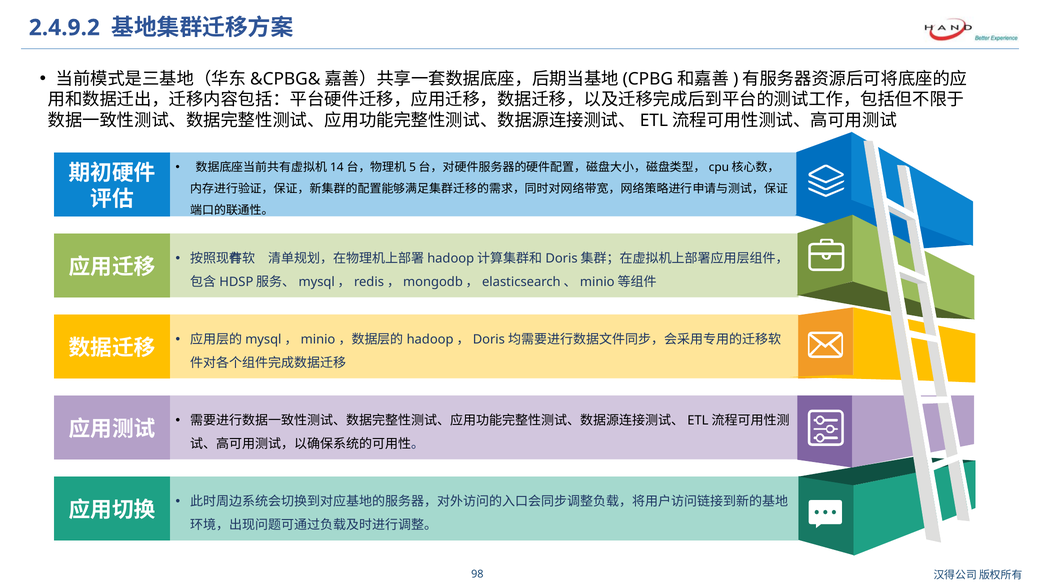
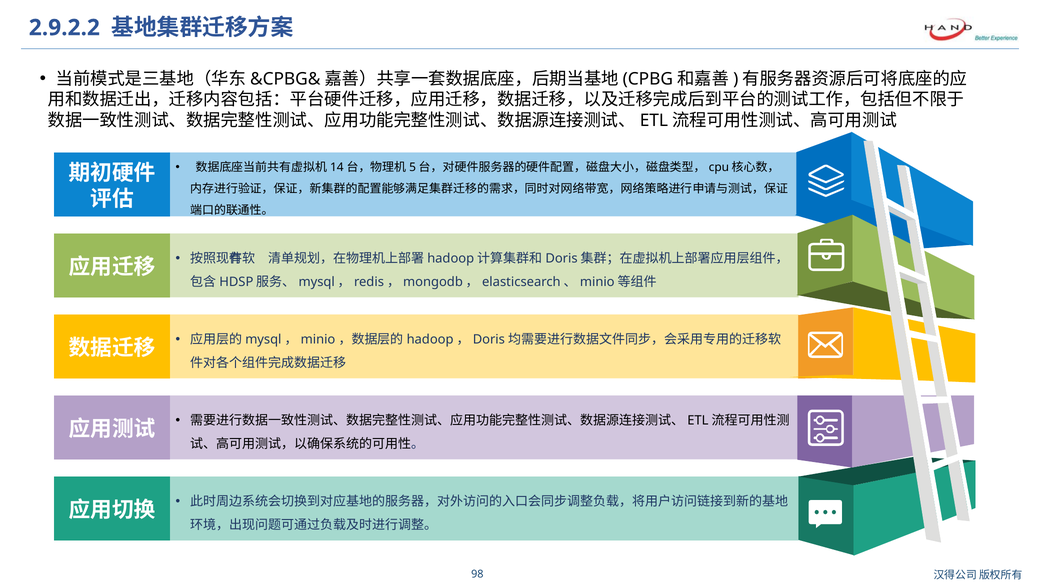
2.4.9.2: 2.4.9.2 -> 2.9.2.2 (64, 28)
